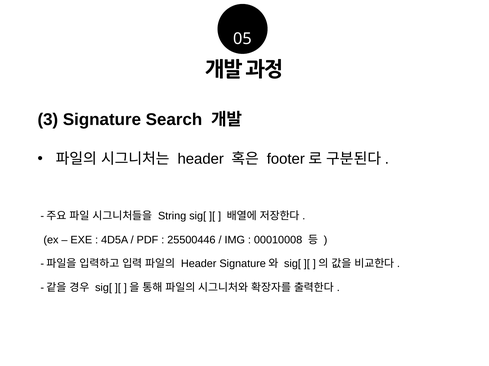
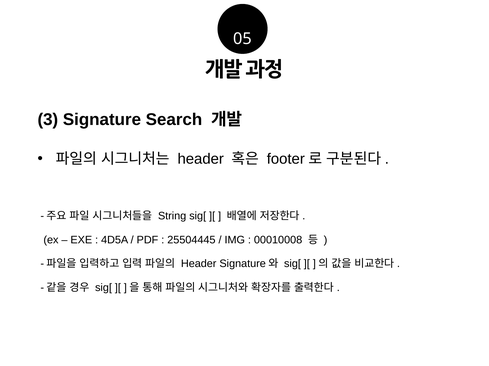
25500446: 25500446 -> 25504445 (191, 240)
